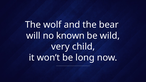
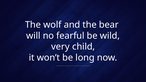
known: known -> fearful (70, 36)
